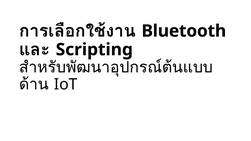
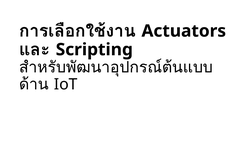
Bluetooth: Bluetooth -> Actuators (184, 31)
